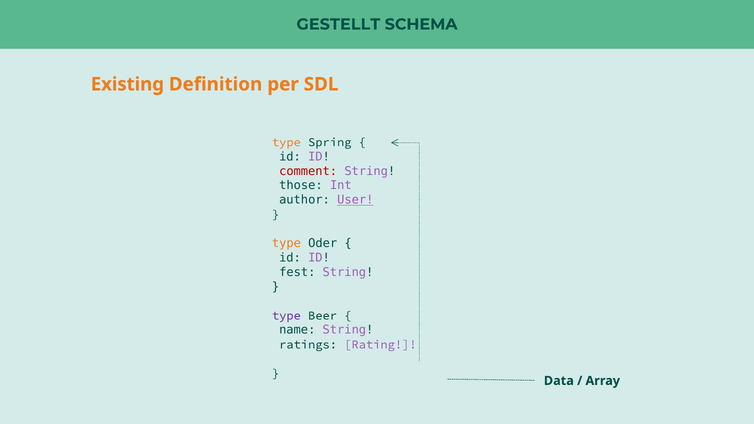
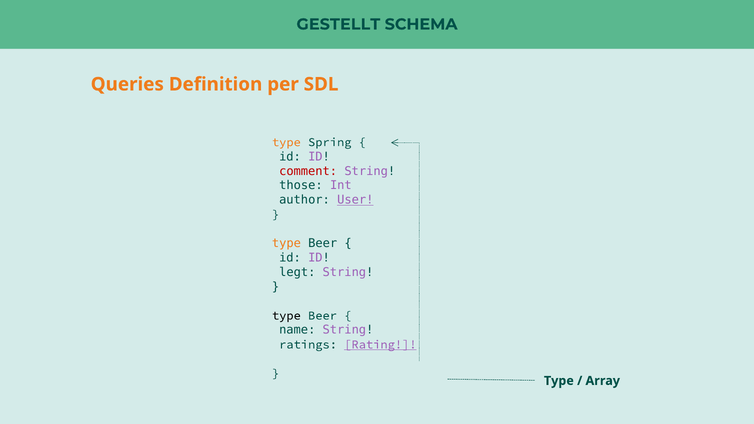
Existing: Existing -> Queries (127, 84)
Oder: Oder -> Beer (323, 243)
fest: fest -> legt (297, 272)
type colour: purple -> black (286, 316)
Rating underline: none -> present (380, 345)
Data: Data -> Type (559, 381)
